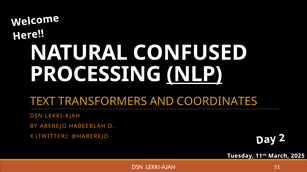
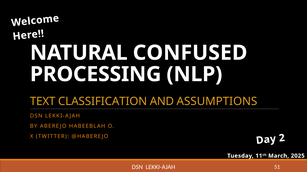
NLP underline: present -> none (194, 75)
TRANSFORMERS: TRANSFORMERS -> CLASSIFICATION (103, 102)
COORDINATES: COORDINATES -> ASSUMPTIONS (217, 102)
